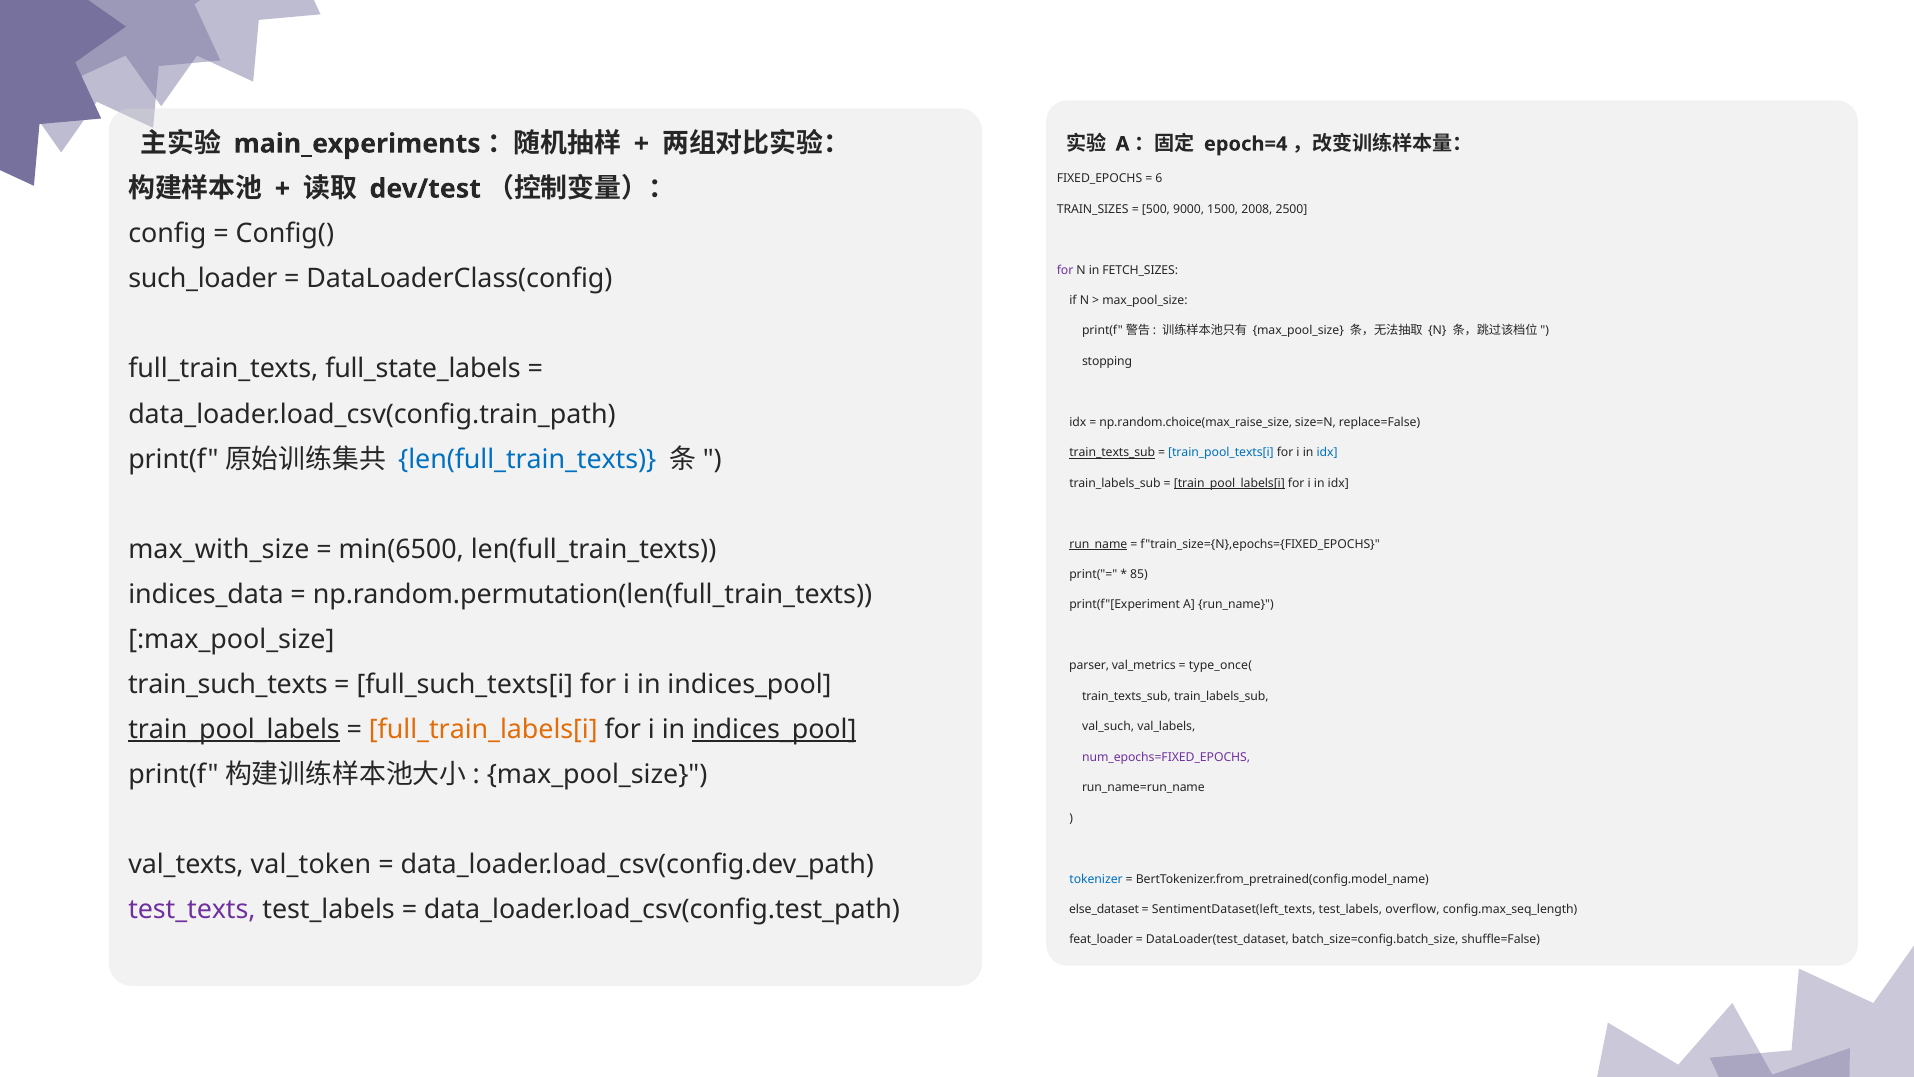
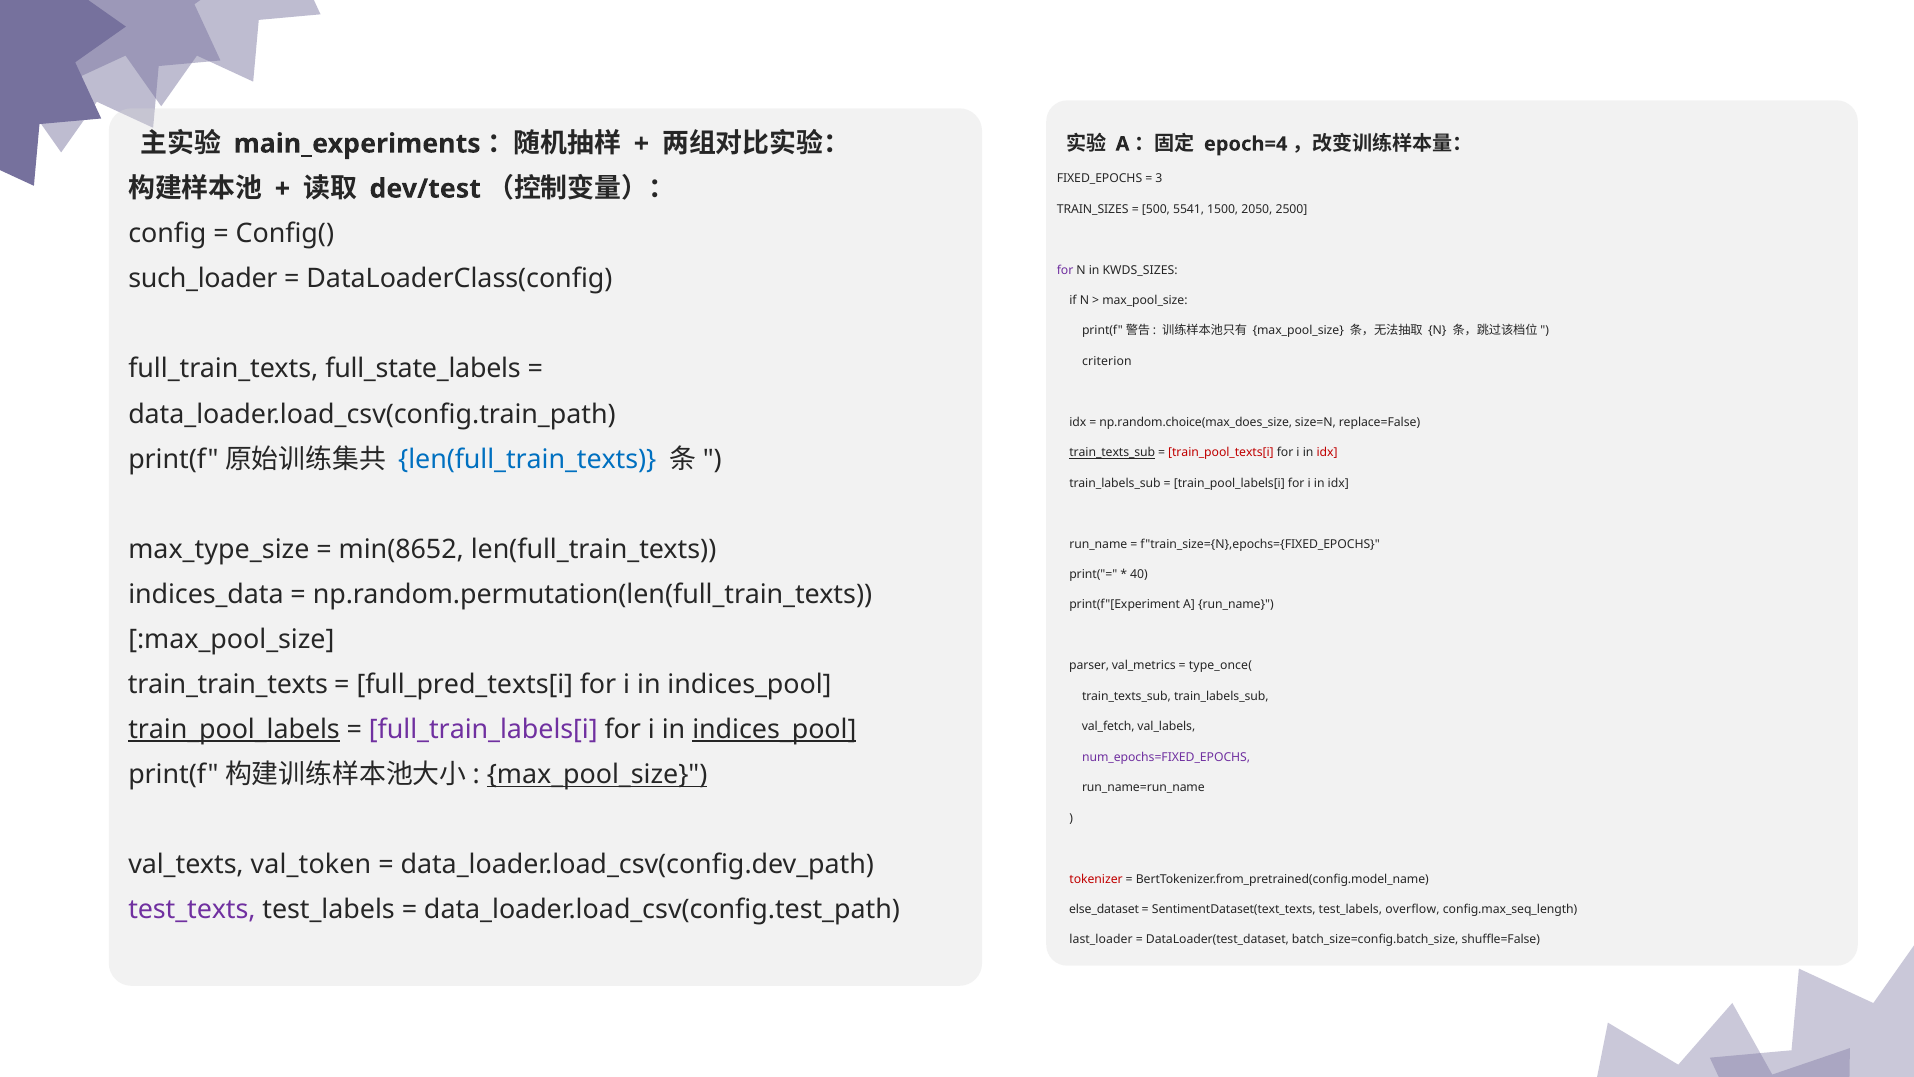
6: 6 -> 3 (1159, 179)
9000: 9000 -> 5541 (1189, 209)
2008: 2008 -> 2050 (1257, 209)
FETCH_SIZES: FETCH_SIZES -> KWDS_SIZES (1140, 270)
stopping: stopping -> criterion (1107, 361)
np.random.choice(max_raise_size: np.random.choice(max_raise_size -> np.random.choice(max_does_size (1196, 422)
train_pool_texts[i colour: blue -> red (1221, 453)
idx colour: blue -> red (1327, 453)
train_pool_labels[i underline: present -> none (1229, 483)
run_name underline: present -> none (1098, 544)
max_with_size: max_with_size -> max_type_size (219, 549)
min(6500: min(6500 -> min(8652 (401, 549)
85: 85 -> 40 (1139, 574)
train_such_texts: train_such_texts -> train_train_texts (228, 684)
full_such_texts[i: full_such_texts[i -> full_pred_texts[i (465, 684)
full_train_labels[i colour: orange -> purple (483, 729)
val_such: val_such -> val_fetch (1108, 727)
max_pool_size underline: none -> present (597, 775)
tokenizer colour: blue -> red (1096, 879)
SentimentDataset(left_texts: SentimentDataset(left_texts -> SentimentDataset(text_texts (1234, 909)
feat_loader: feat_loader -> last_loader (1101, 940)
